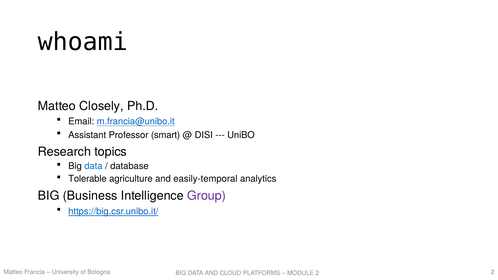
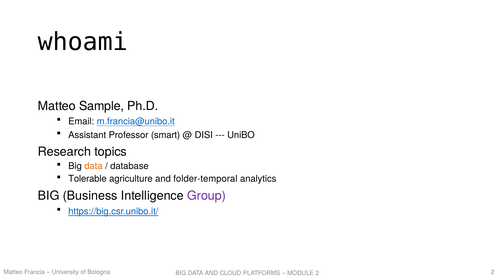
Closely: Closely -> Sample (102, 106)
data colour: blue -> orange (93, 166)
easily-temporal: easily-temporal -> folder-temporal (205, 179)
